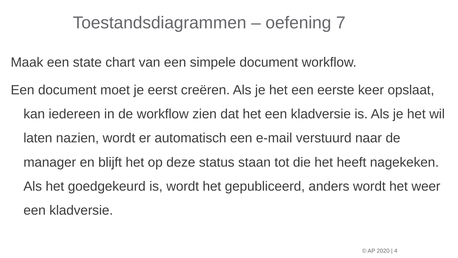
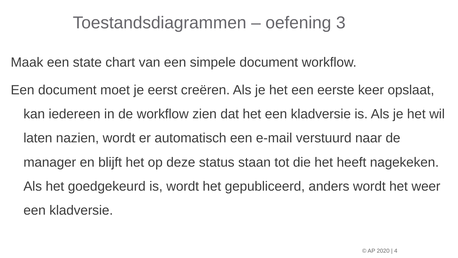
7: 7 -> 3 (341, 23)
